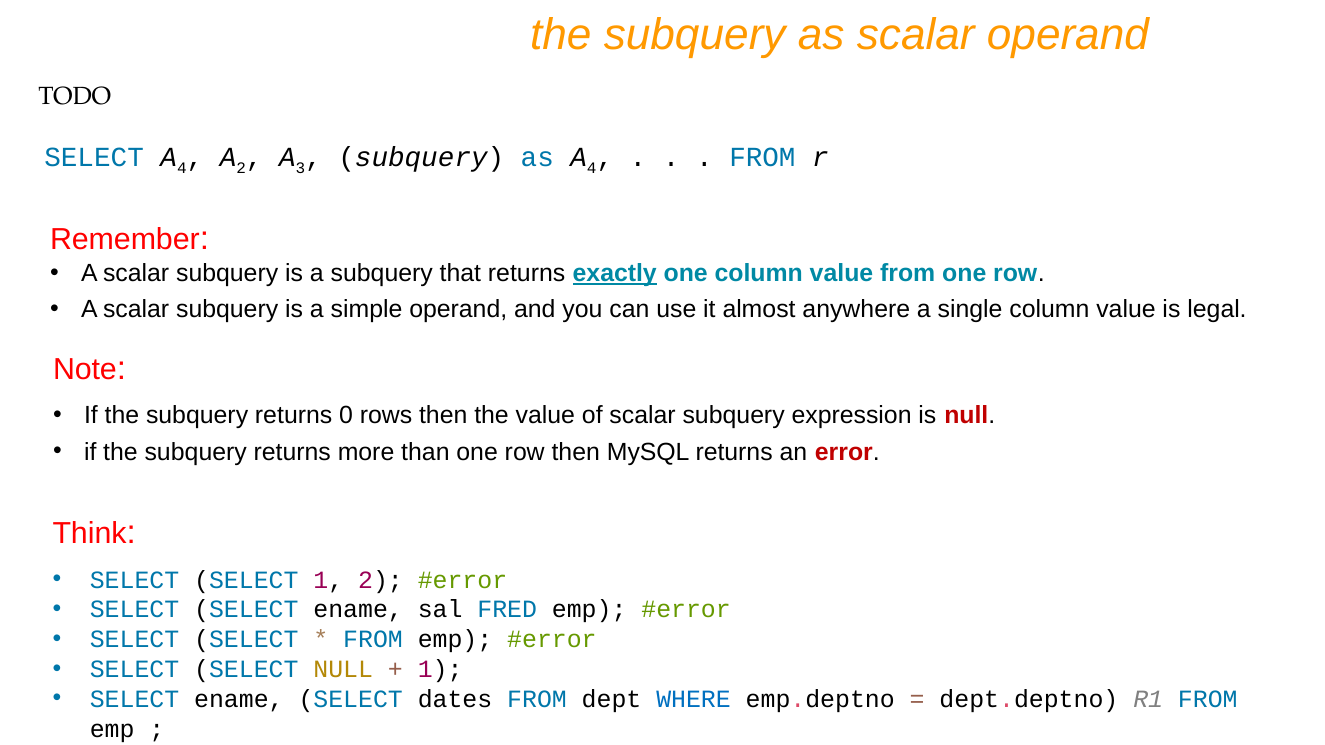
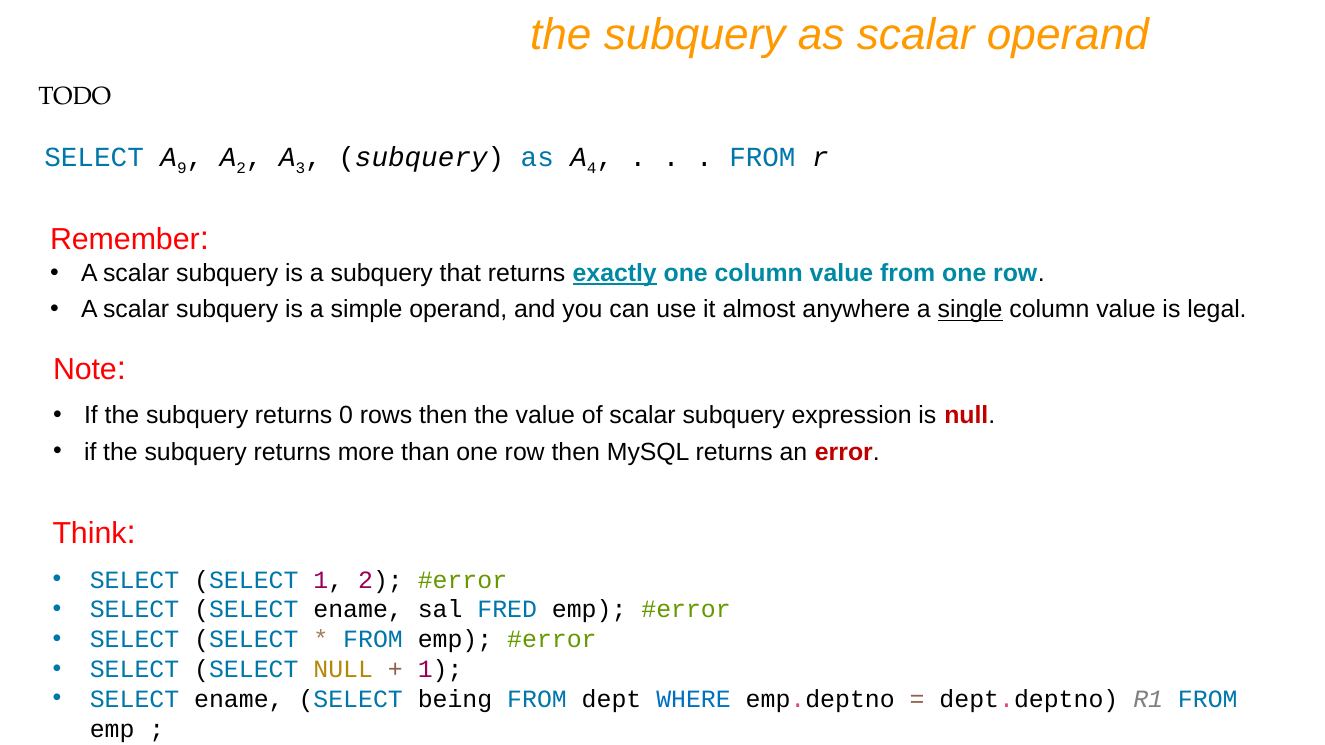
SELECT A 4: 4 -> 9 (182, 168)
single underline: none -> present (970, 310)
dates: dates -> being (455, 699)
